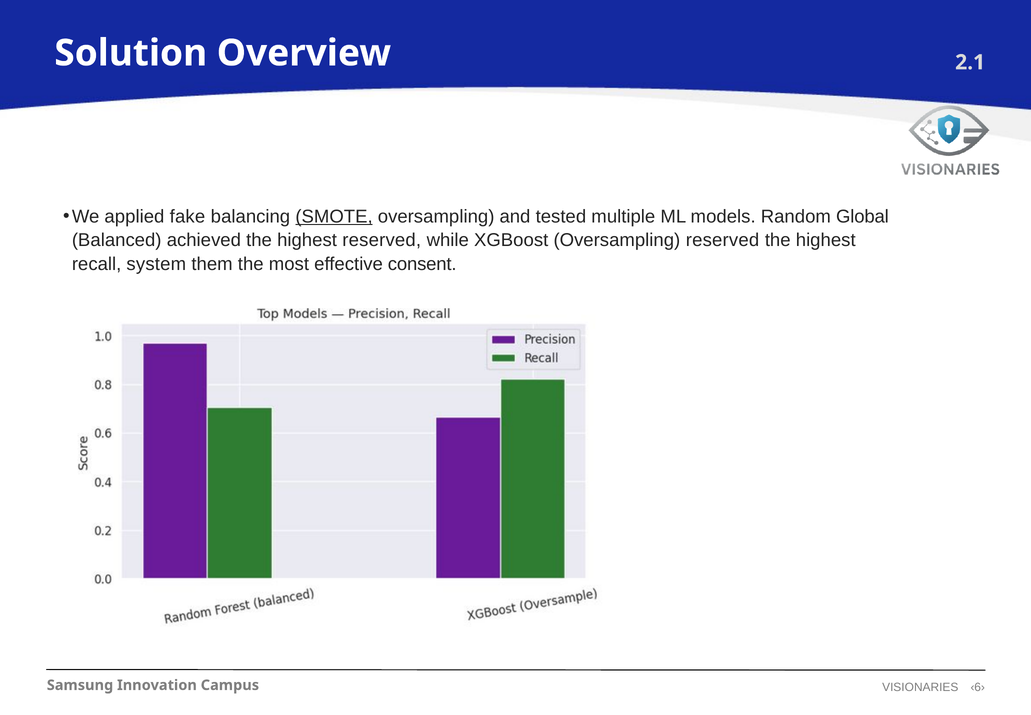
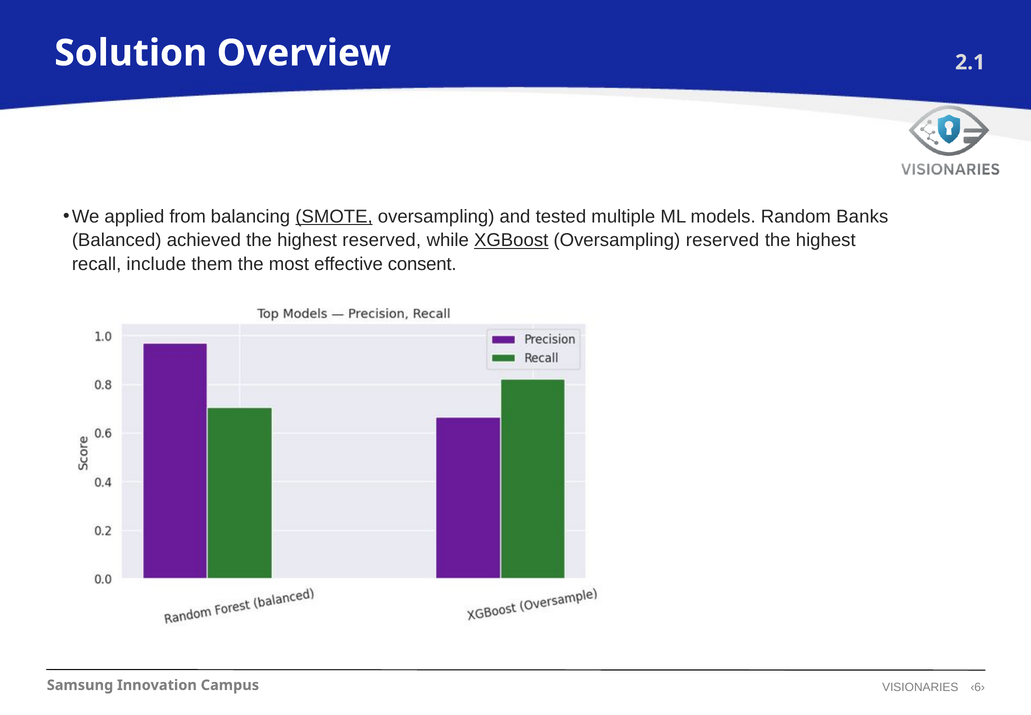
fake: fake -> from (188, 216)
Global: Global -> Banks (862, 216)
XGBoost underline: none -> present (511, 240)
system: system -> include (156, 264)
